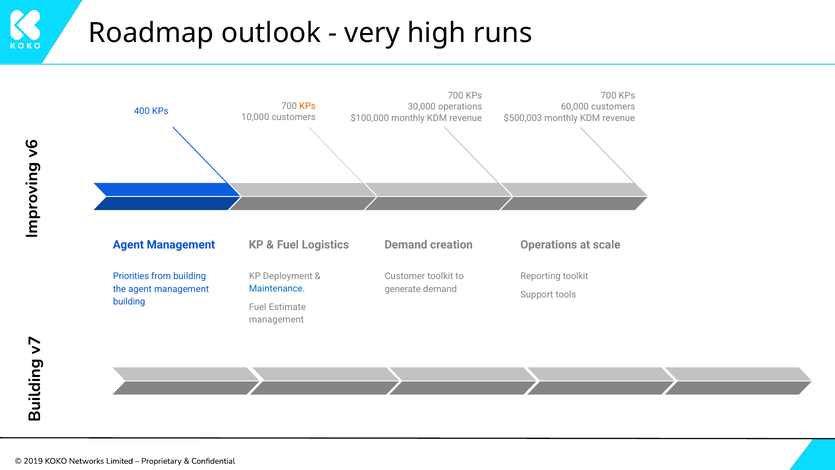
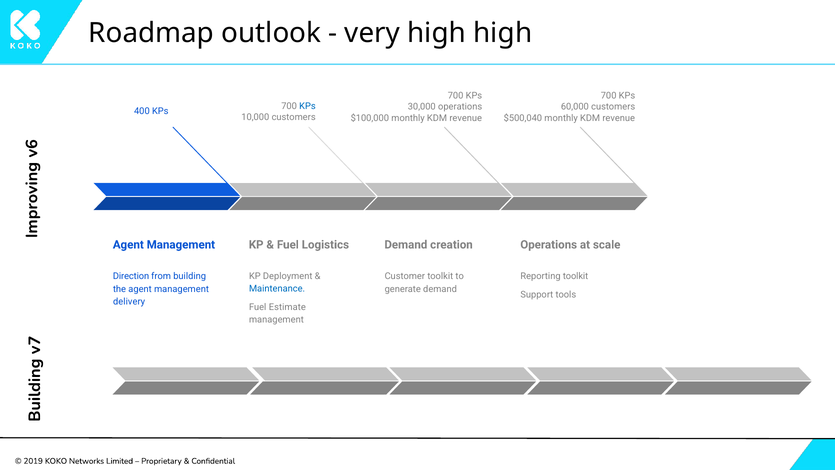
high runs: runs -> high (503, 33)
KPs colour: orange -> blue (307, 106)
$500,003: $500,003 -> $500,040 (523, 118)
Priorities: Priorities -> Direction (131, 276)
building: building -> delivery (129, 302)
